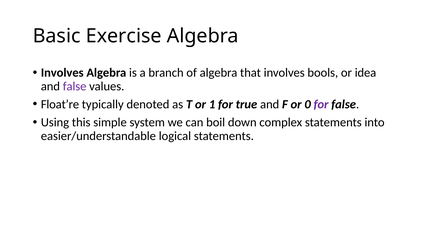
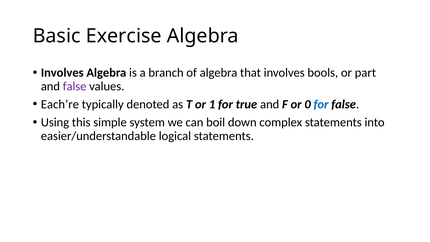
idea: idea -> part (365, 73)
Float’re: Float’re -> Each’re (60, 104)
for colour: purple -> blue (321, 104)
